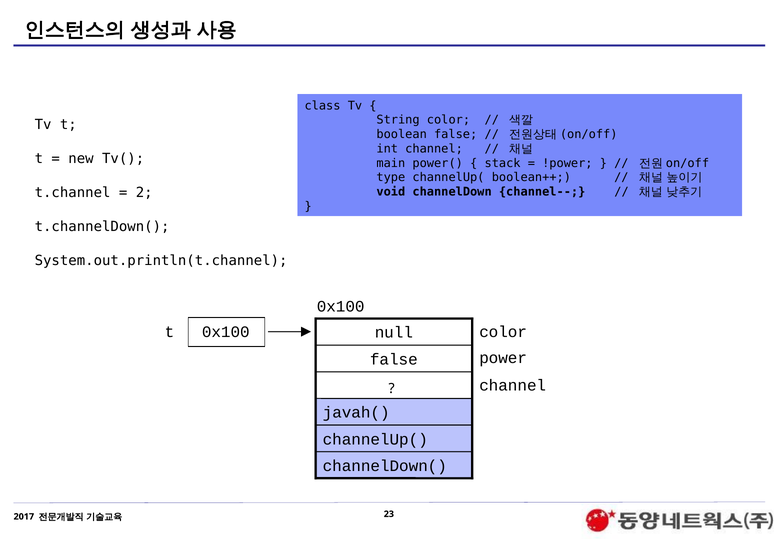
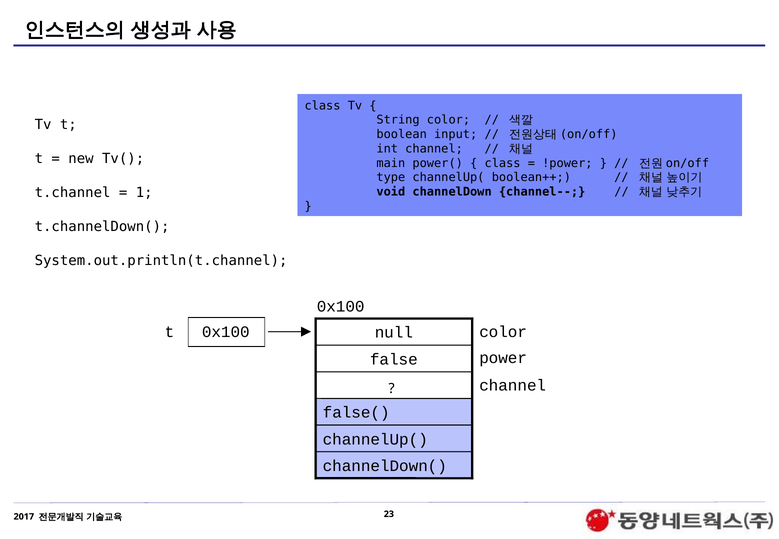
boolean false: false -> input (456, 134)
stack: stack -> class (503, 163)
2: 2 -> 1 (144, 193)
javah(: javah( -> false( (356, 413)
